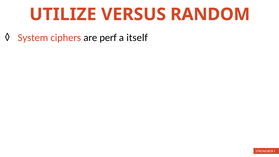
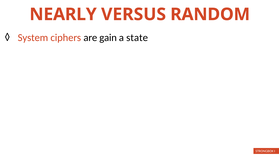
UTILIZE: UTILIZE -> NEARLY (63, 14)
perf: perf -> gain (108, 38)
itself: itself -> state (137, 38)
